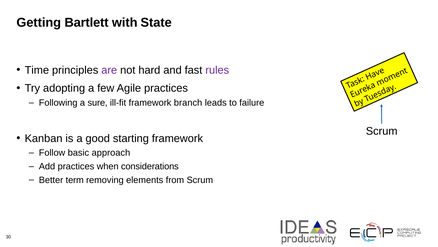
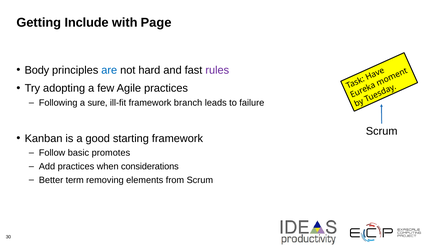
Bartlett: Bartlett -> Include (87, 23)
State: State -> Page (156, 23)
Time: Time -> Body (37, 70)
are colour: purple -> blue (109, 70)
approach: approach -> promotes (111, 153)
